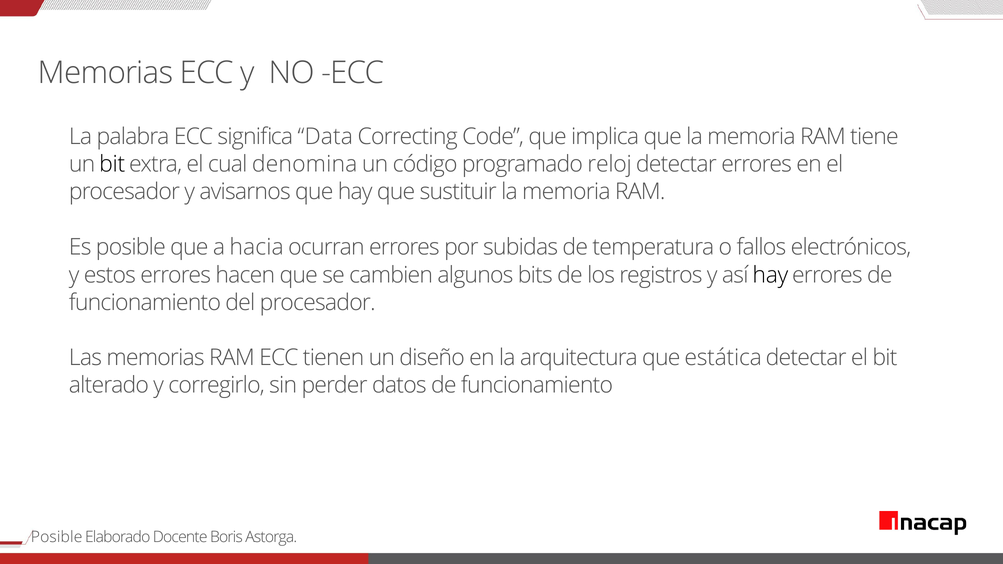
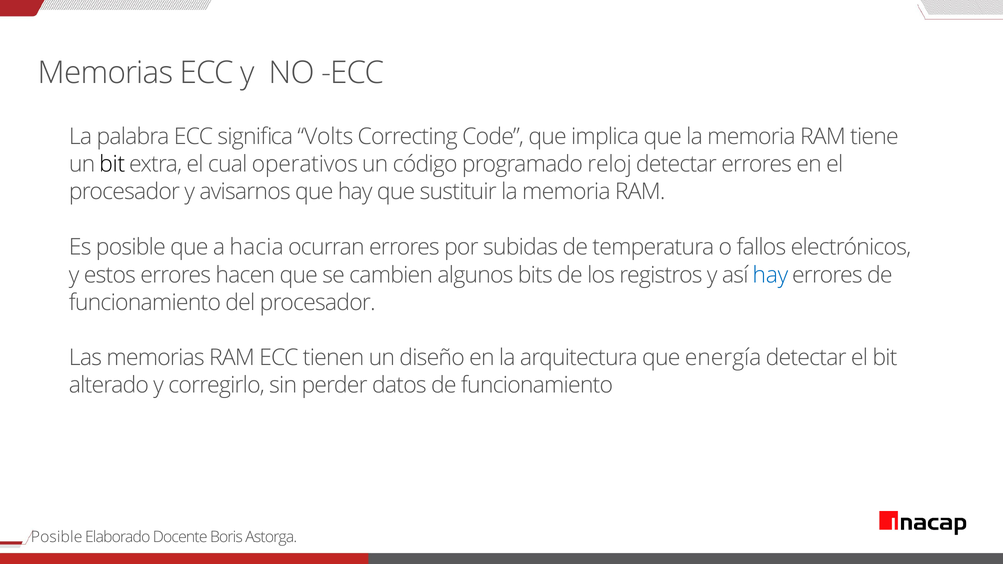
Data: Data -> Volts (325, 137)
denomina: denomina -> operativos (305, 164)
hay colour: black -> blue (770, 275)
estática: estática -> energía (723, 358)
